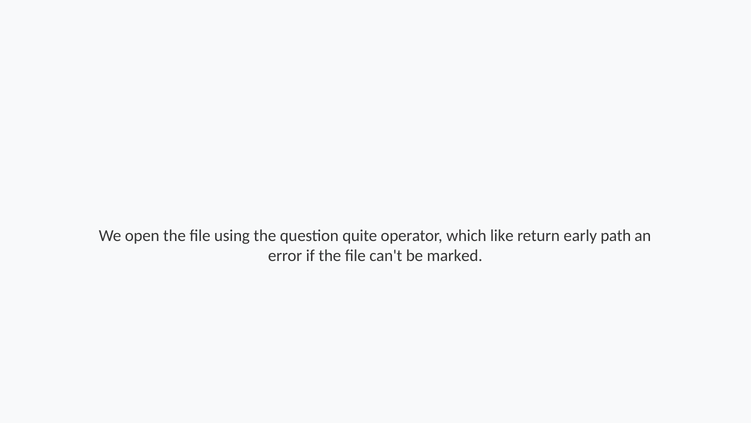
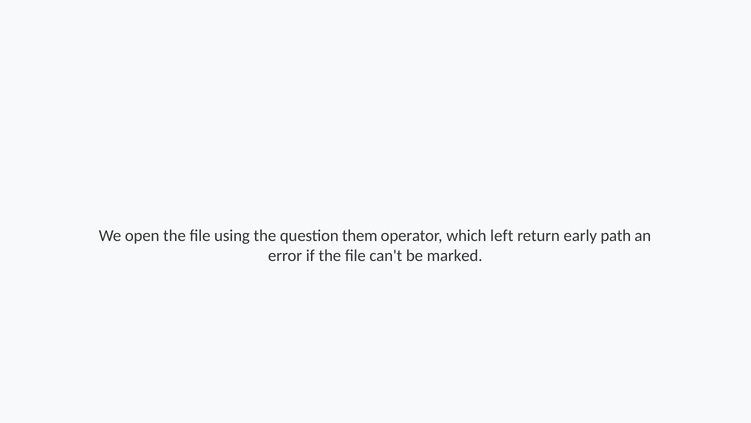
quite: quite -> them (360, 235)
like: like -> left (502, 235)
